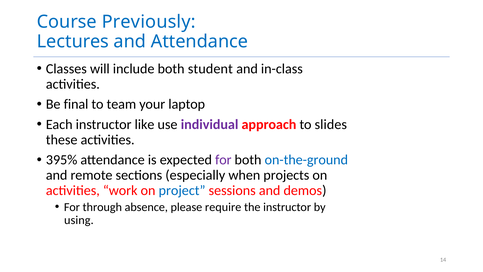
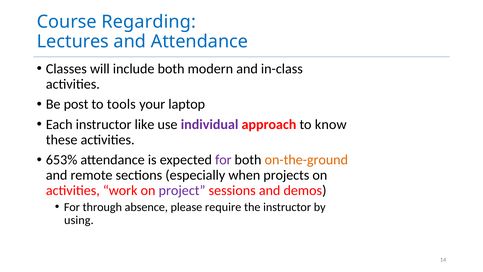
Previously: Previously -> Regarding (149, 22)
student: student -> modern (210, 69)
final: final -> post (76, 104)
team: team -> tools (121, 104)
slides: slides -> know (331, 124)
395%: 395% -> 653% (62, 160)
on-the-ground colour: blue -> orange (306, 160)
project colour: blue -> purple (182, 190)
